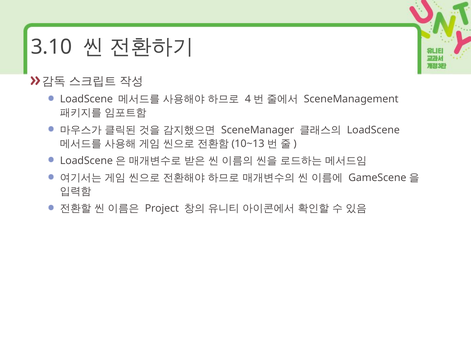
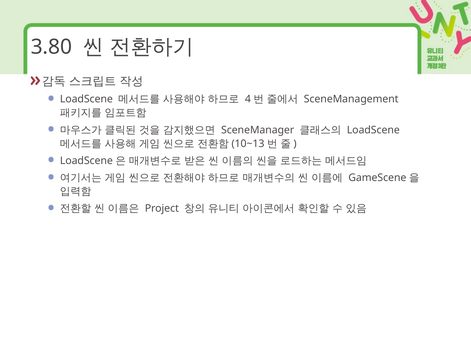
3.10: 3.10 -> 3.80 (51, 47)
